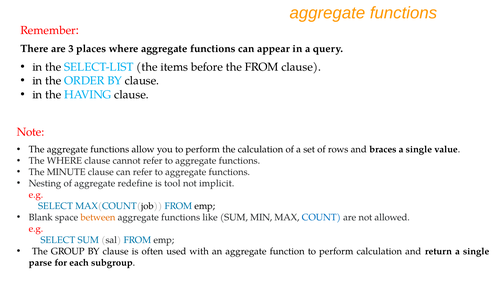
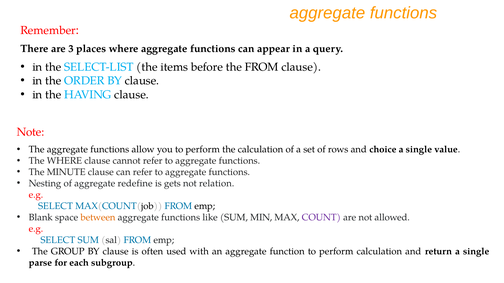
braces: braces -> choice (383, 150)
tool: tool -> gets (172, 184)
implicit: implicit -> relation (217, 184)
COUNT colour: blue -> purple (321, 218)
